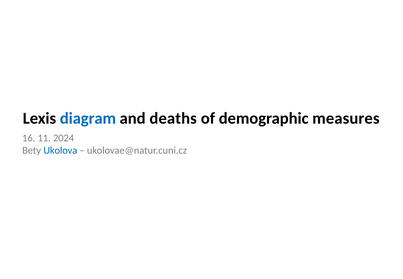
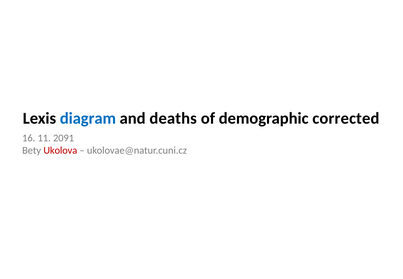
measures: measures -> corrected (346, 118)
2024: 2024 -> 2091 (64, 138)
Ukolova colour: blue -> red (60, 150)
